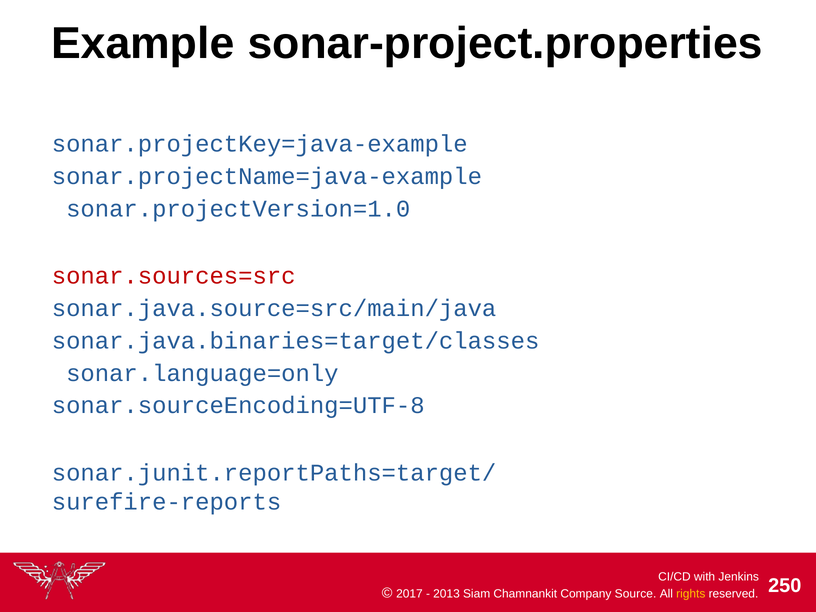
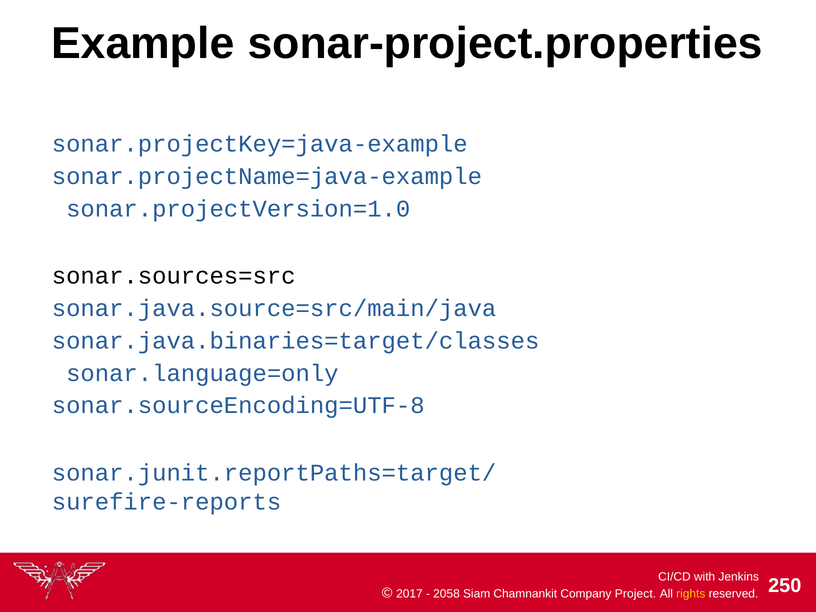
sonar.sources=src colour: red -> black (174, 276)
2013: 2013 -> 2058 (447, 594)
Source: Source -> Project (636, 594)
